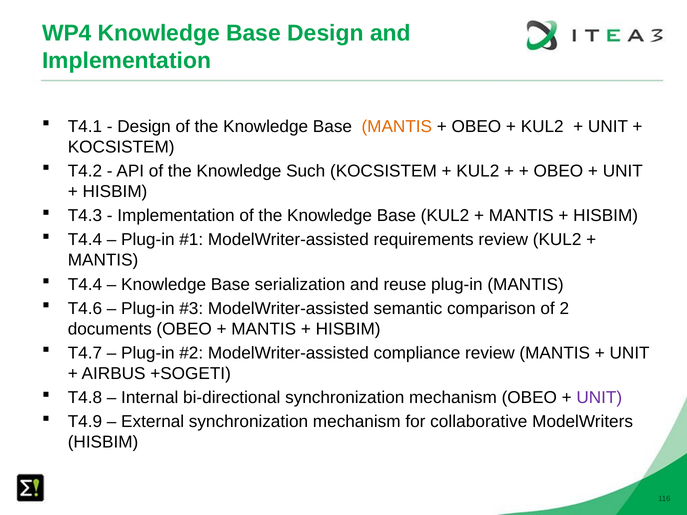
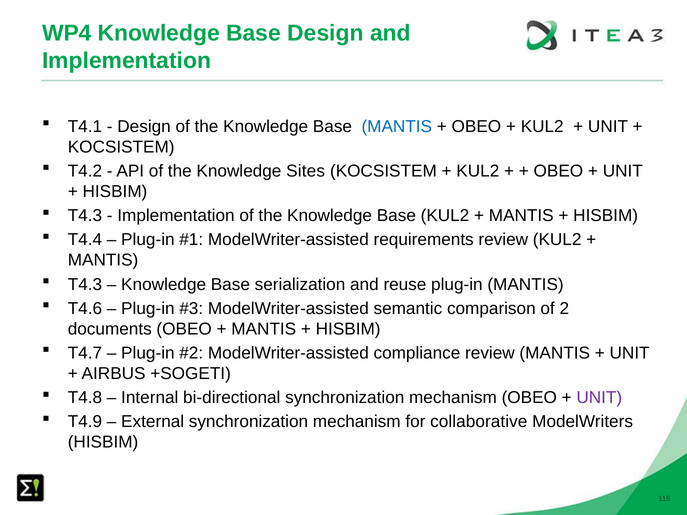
MANTIS colour: orange -> blue (397, 126)
Such: Such -> Sites (306, 171)
T4.4: T4.4 -> T4.3 (85, 284)
